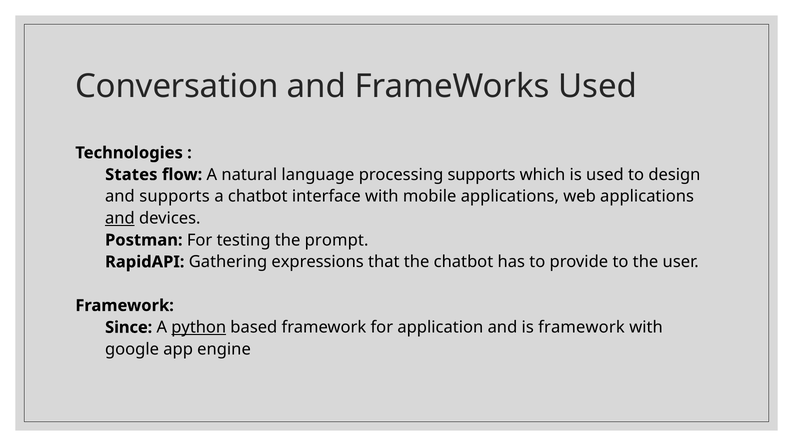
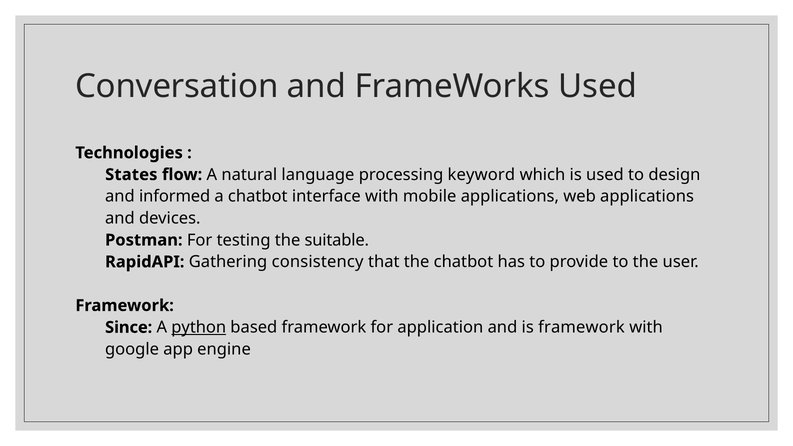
processing supports: supports -> keyword (481, 175)
and supports: supports -> informed (175, 196)
and underline: present -> none (120, 218)
prompt: prompt -> suitable (337, 240)
expressions: expressions -> consistency (318, 262)
